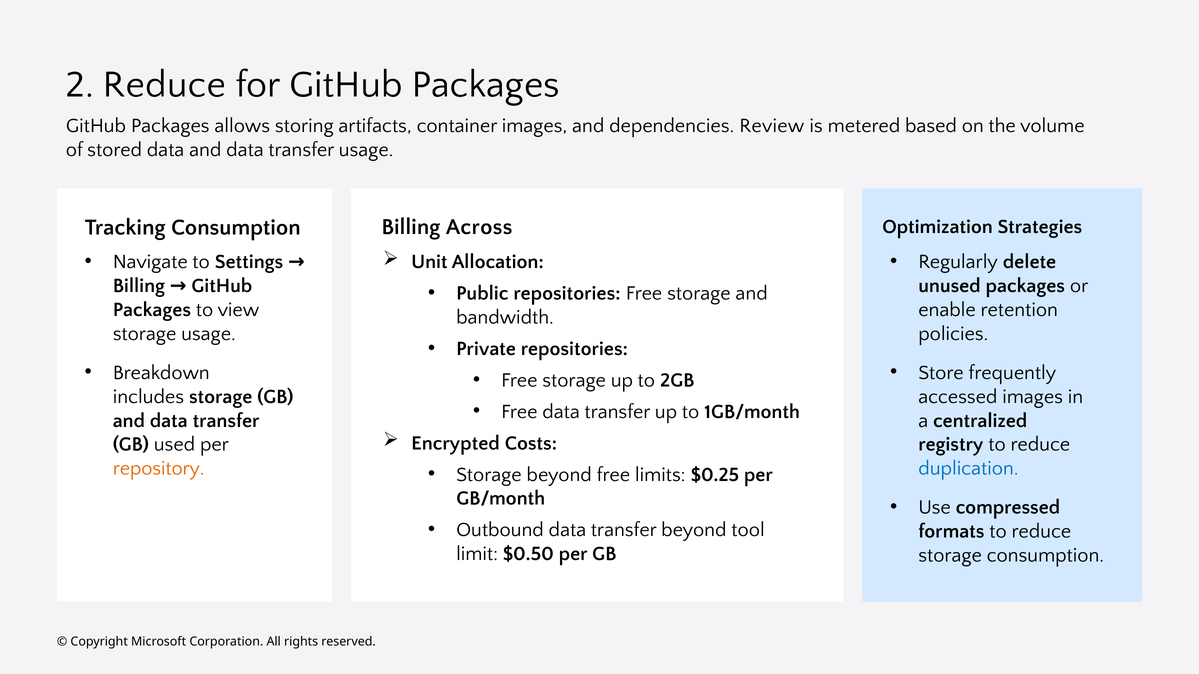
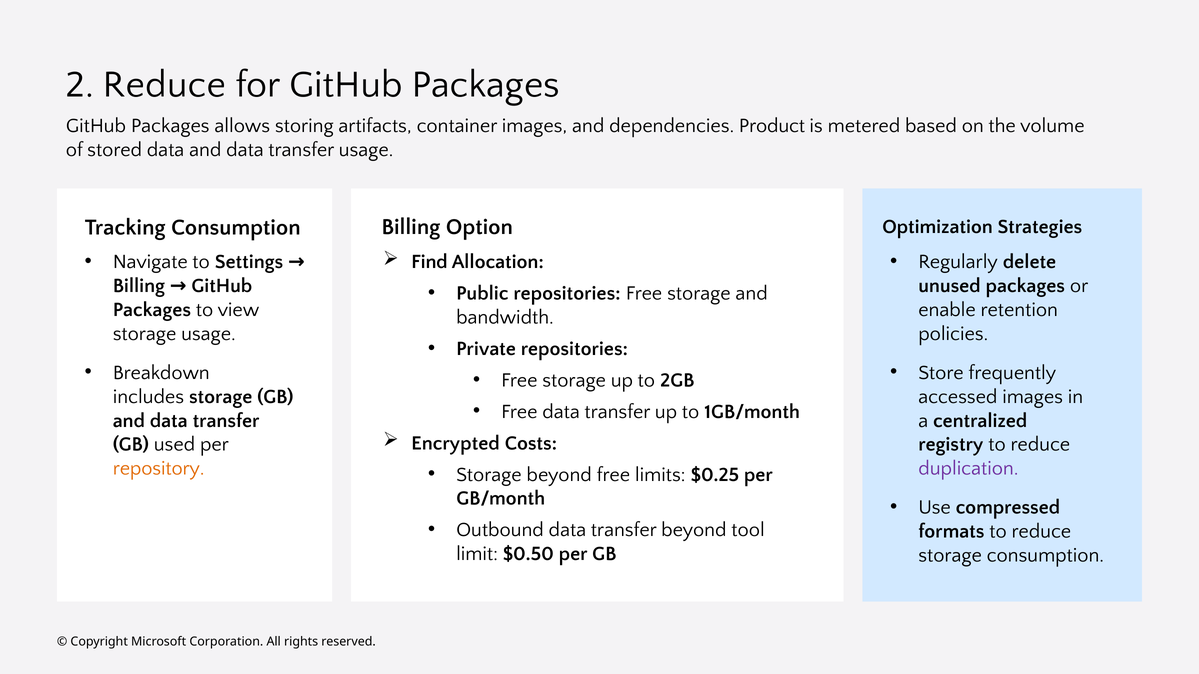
Review: Review -> Product (772, 126)
Across: Across -> Option (479, 227)
Unit: Unit -> Find (429, 262)
duplication colour: blue -> purple (968, 469)
